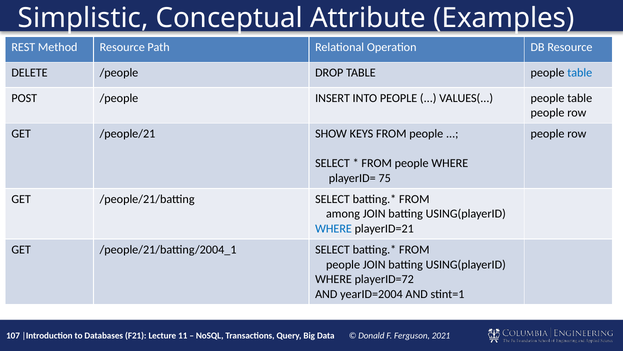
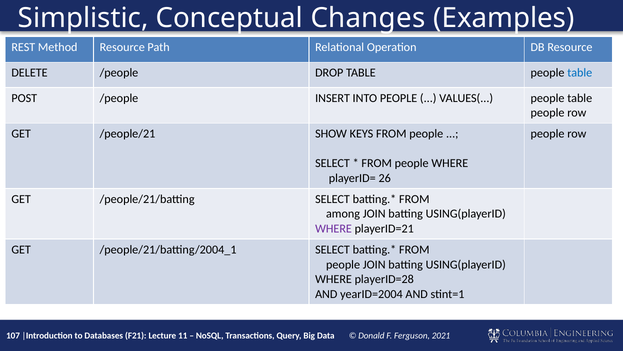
Attribute: Attribute -> Changes (368, 18)
75: 75 -> 26 (385, 178)
WHERE colour: blue -> purple (333, 228)
playerID=72: playerID=72 -> playerID=28 (384, 279)
